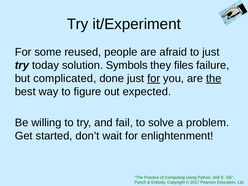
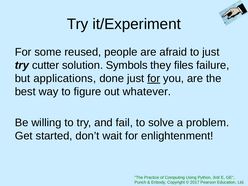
today: today -> cutter (46, 65)
complicated: complicated -> applications (65, 78)
the underline: present -> none (214, 78)
expected: expected -> whatever (147, 92)
